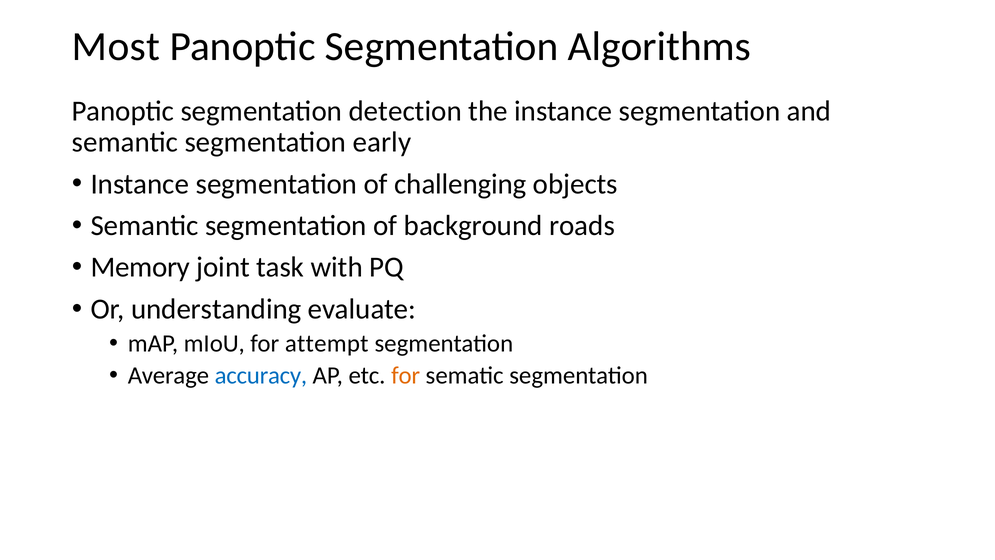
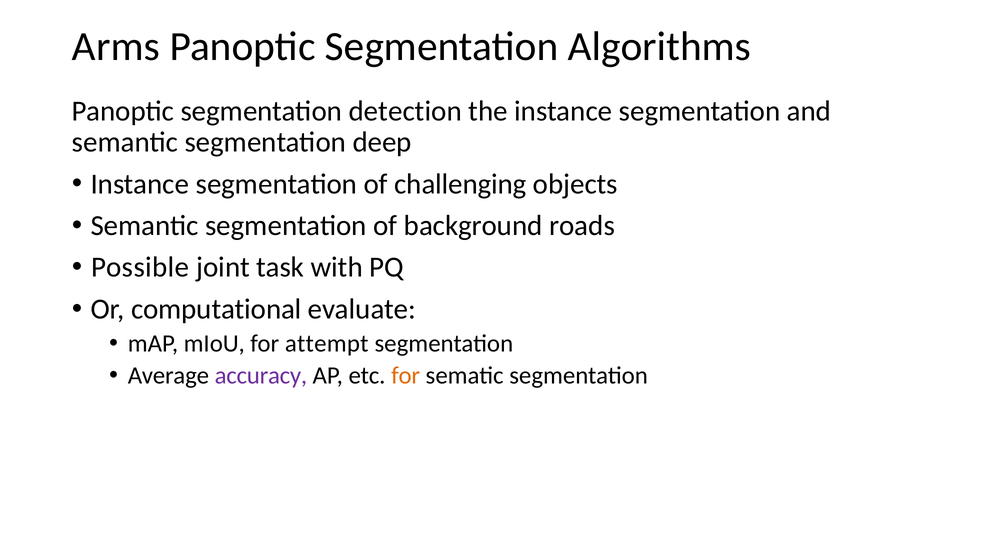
Most: Most -> Arms (116, 47)
early: early -> deep (382, 142)
Memory: Memory -> Possible (140, 267)
understanding: understanding -> computational (216, 309)
accuracy colour: blue -> purple (261, 375)
